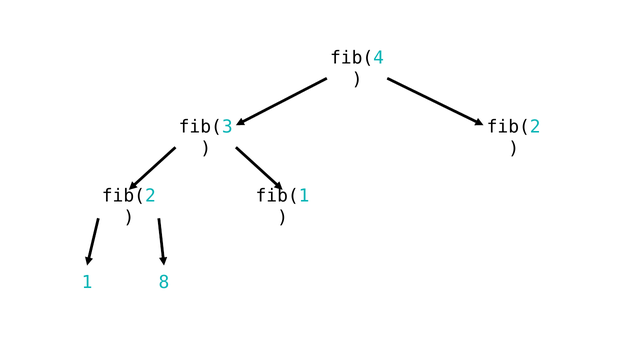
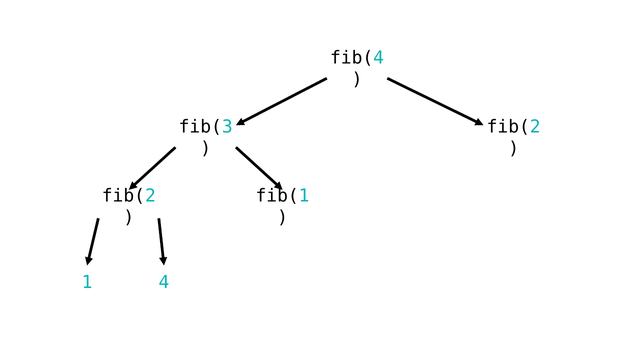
8: 8 -> 4 (164, 283)
